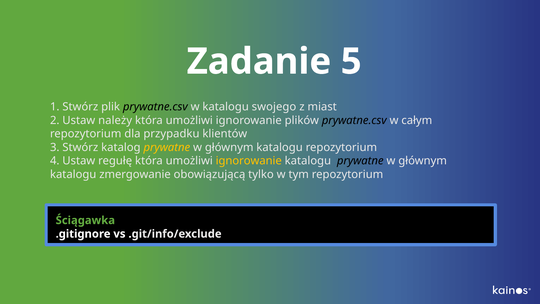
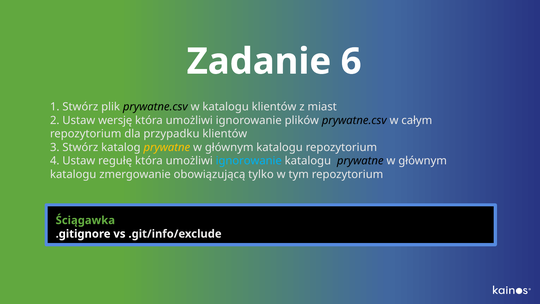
5: 5 -> 6 (351, 61)
katalogu swojego: swojego -> klientów (274, 107)
należy: należy -> wersję (115, 120)
ignorowanie colour: yellow -> light blue (249, 161)
